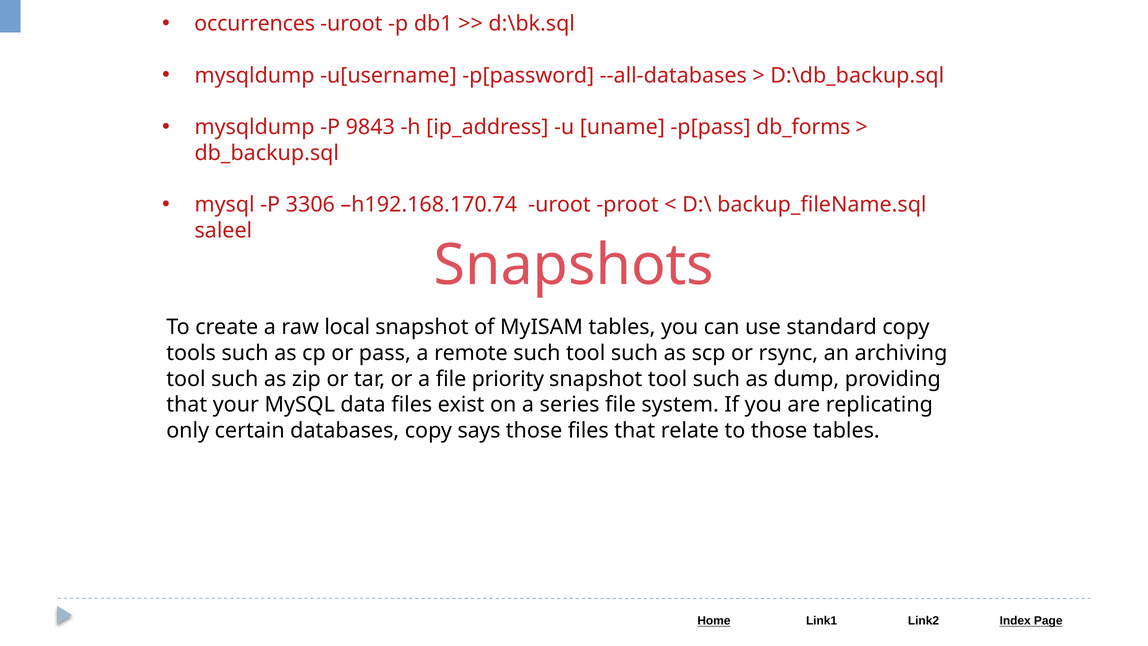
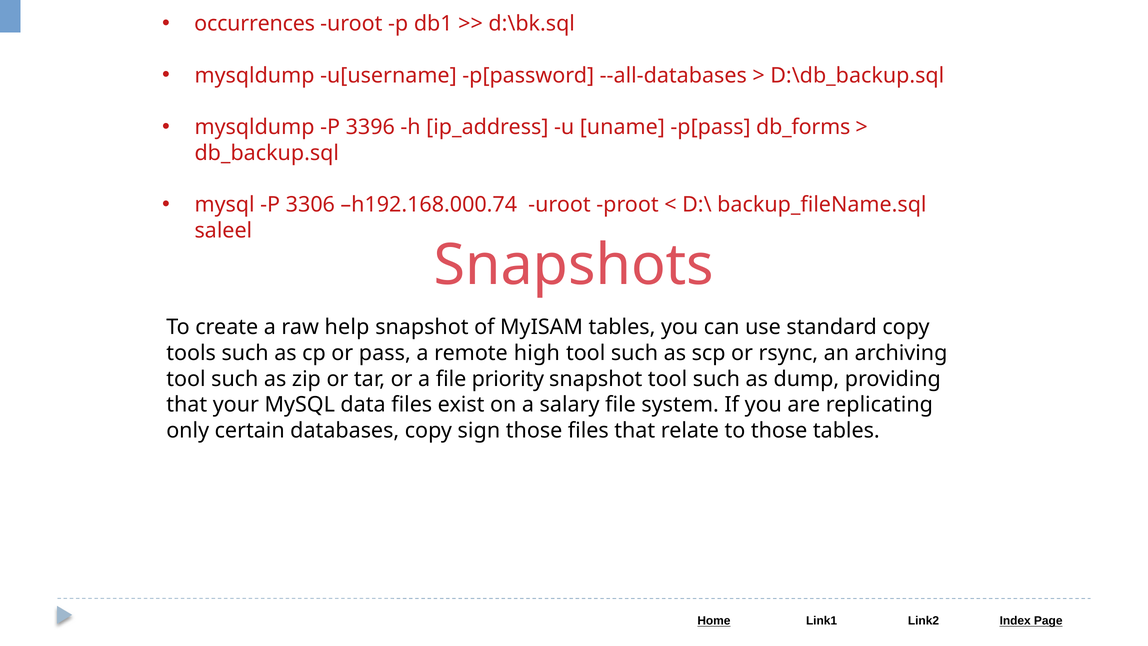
9843: 9843 -> 3396 (370, 127)
h192.168.170.74: h192.168.170.74 -> h192.168.000.74 (429, 205)
local: local -> help (347, 327)
remote such: such -> high (537, 353)
series: series -> salary (570, 405)
says: says -> sign (479, 430)
